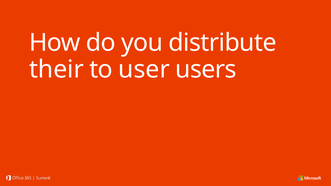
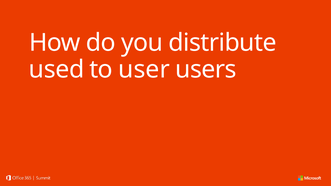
their: their -> used (57, 70)
